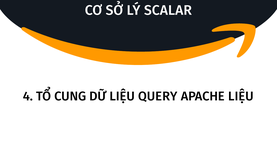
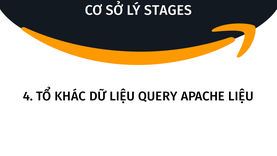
SCALAR: SCALAR -> STAGES (168, 10)
CUNG: CUNG -> KHÁC (70, 96)
